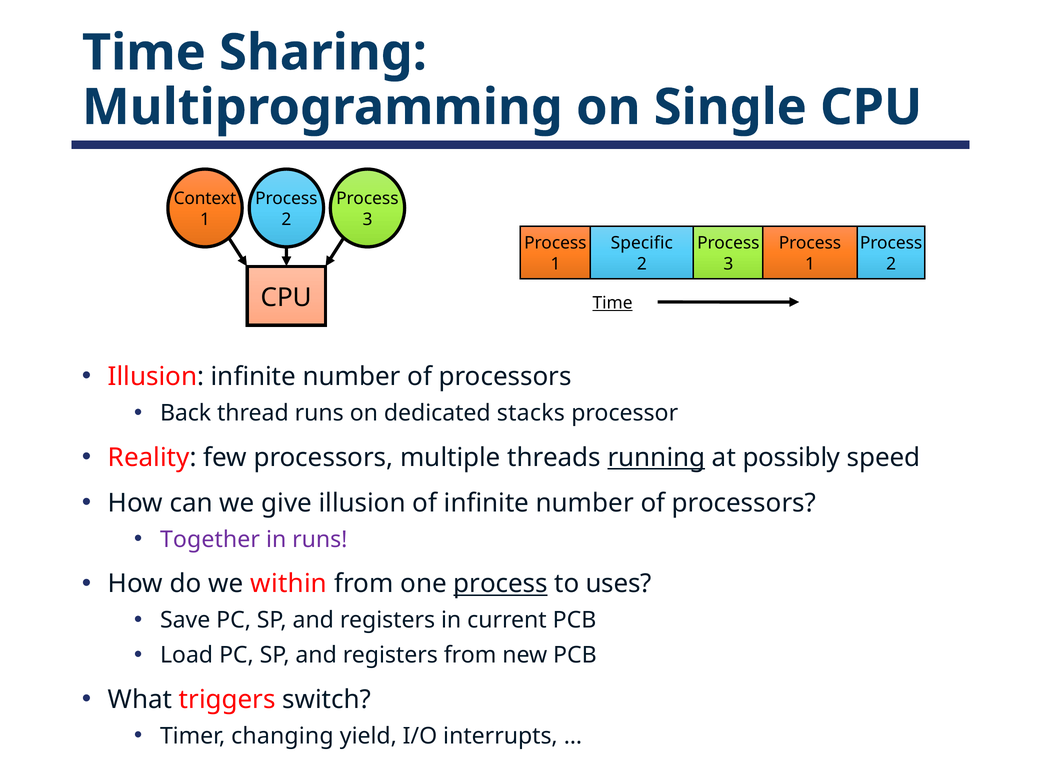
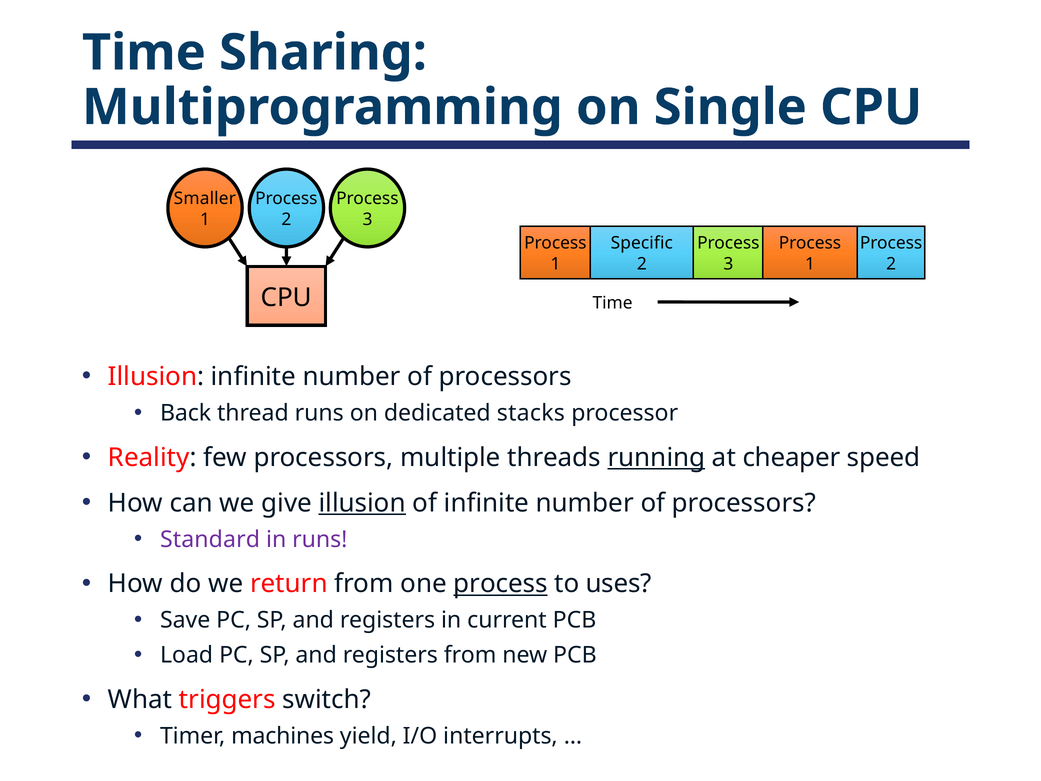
Context: Context -> Smaller (205, 199)
Time underline: present -> none (613, 303)
possibly: possibly -> cheaper (791, 457)
illusion underline: none -> present (362, 503)
Together: Together -> Standard (210, 540)
within: within -> return (289, 584)
changing: changing -> machines (283, 736)
